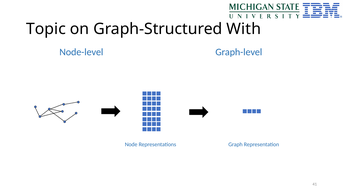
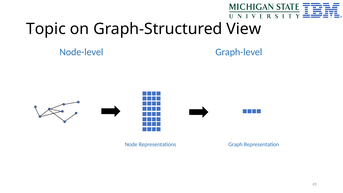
With: With -> View (244, 29)
